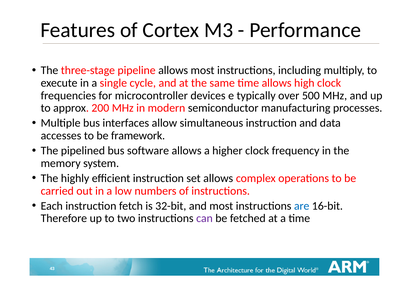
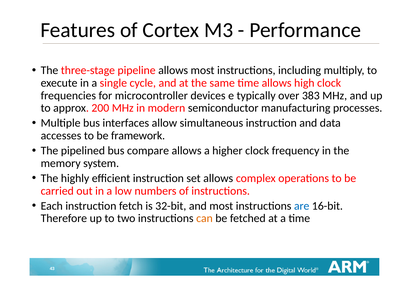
500: 500 -> 383 (311, 96)
software: software -> compare (148, 151)
can colour: purple -> orange (204, 218)
